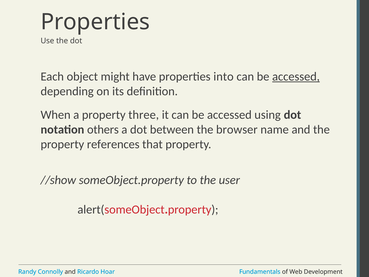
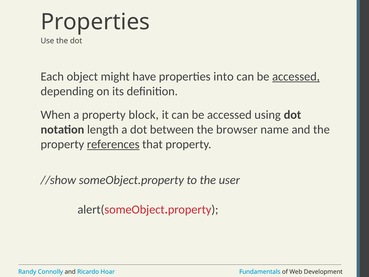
three: three -> block (144, 115)
others: others -> length (103, 129)
references underline: none -> present (113, 144)
